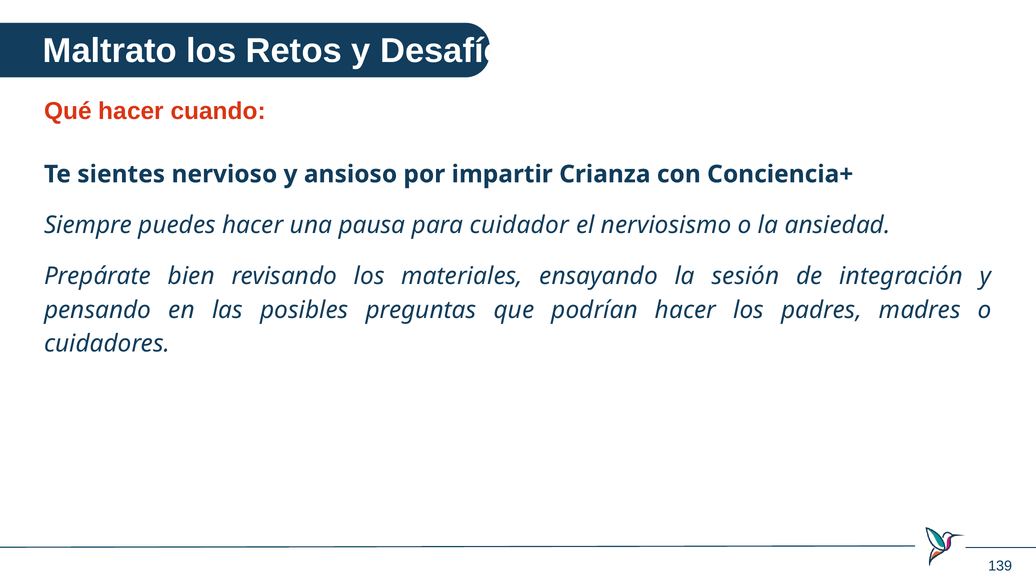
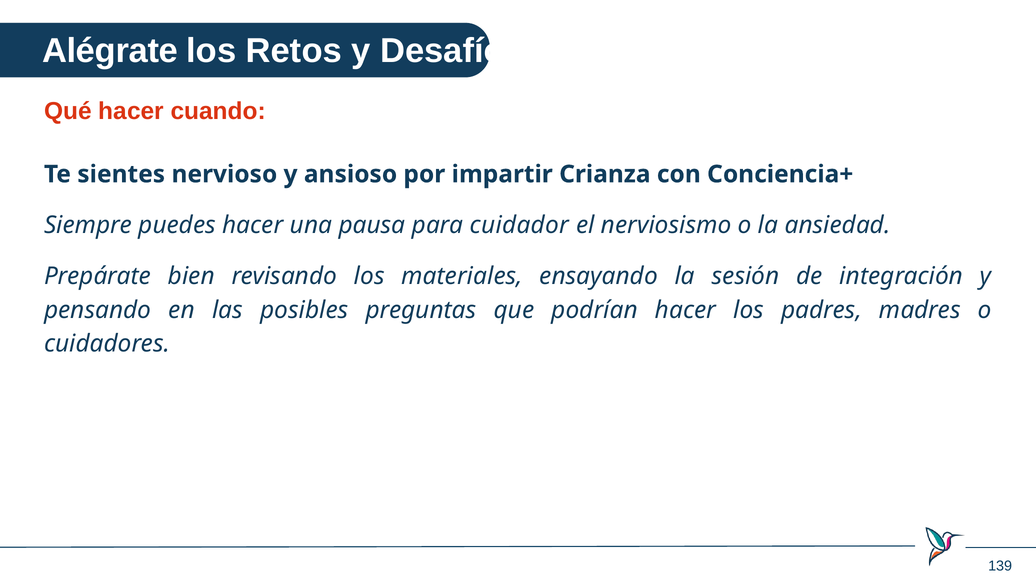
Maltrato: Maltrato -> Alégrate (110, 51)
